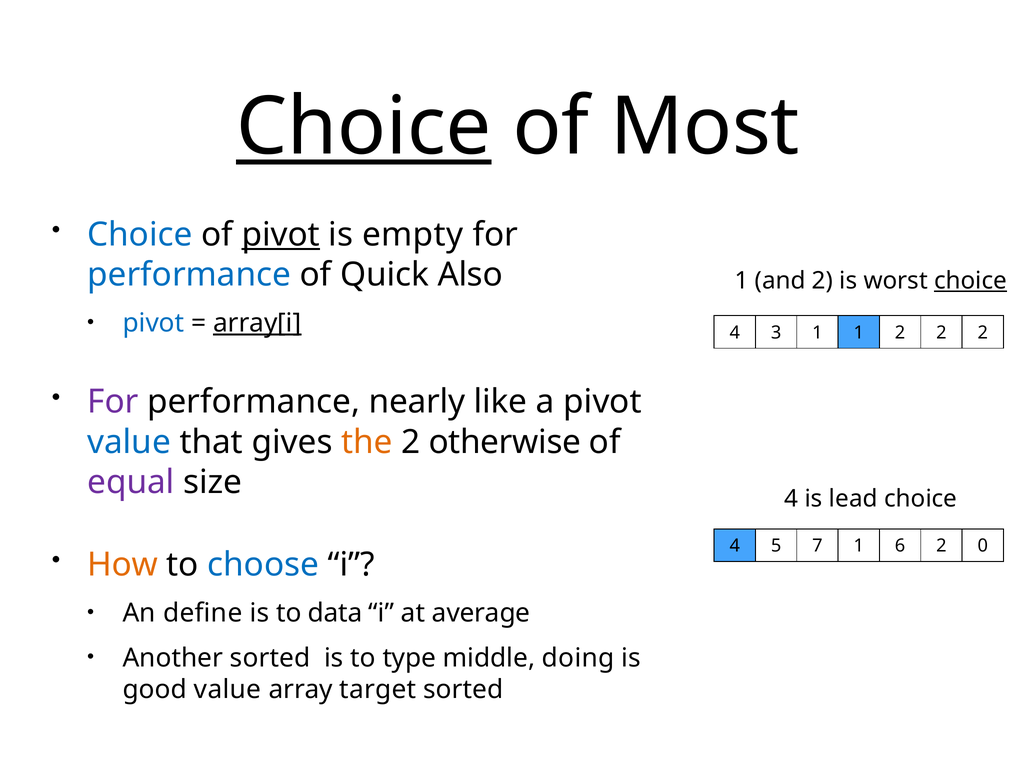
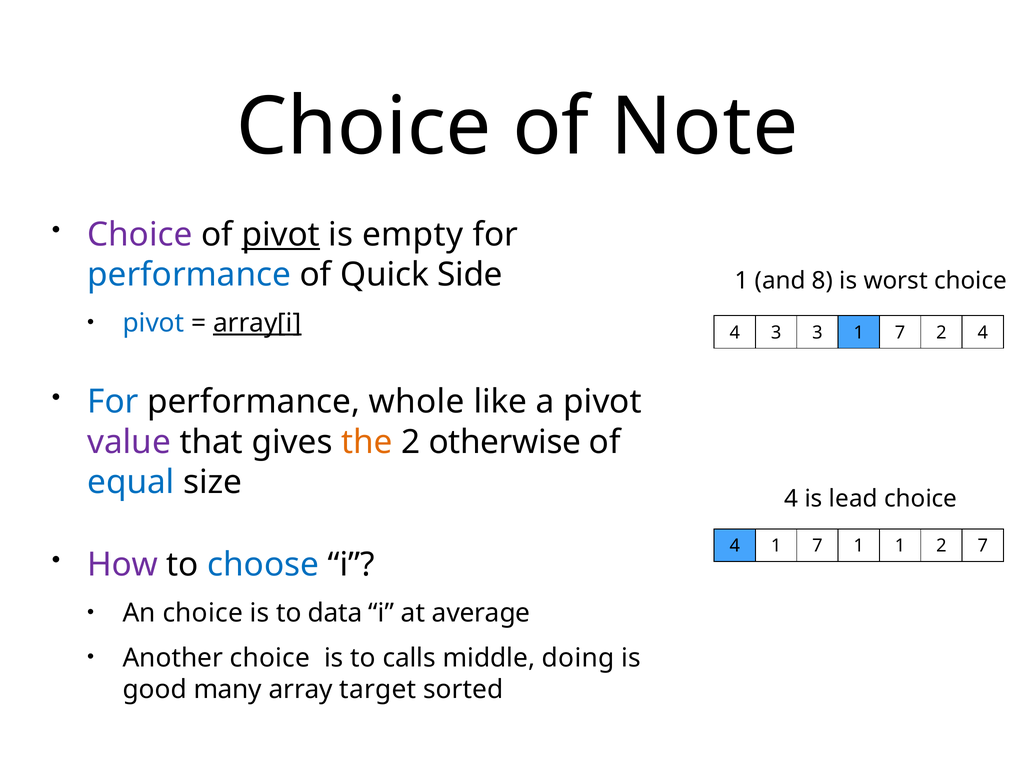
Choice underline: present -> none (364, 127)
Most: Most -> Note (704, 127)
Choice colour: blue -> purple (140, 235)
Also: Also -> Side (470, 275)
and 2: 2 -> 8 (823, 281)
choice underline: present -> none (971, 281)
3 1: 1 -> 3 (817, 333)
2: 2 -> 7 (900, 333)
2: 2 -> 4 (983, 333)
For colour: purple -> blue (113, 402)
nearly: nearly -> whole (417, 402)
value colour: blue -> purple (129, 442)
equal colour: purple -> blue (131, 482)
4 5: 5 -> 1 (776, 546)
1 6: 6 -> 1 (900, 546)
2 0: 0 -> 7 (983, 546)
How colour: orange -> purple (123, 565)
An define: define -> choice (203, 613)
Another sorted: sorted -> choice (270, 658)
type: type -> calls (409, 658)
good value: value -> many (228, 689)
